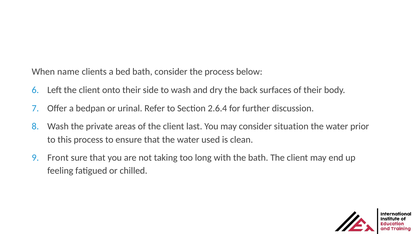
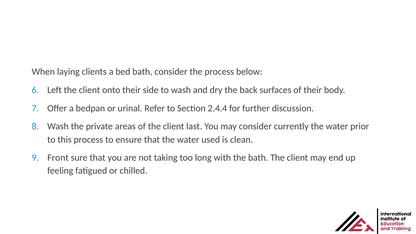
name: name -> laying (68, 72)
2.6.4: 2.6.4 -> 2.4.4 (217, 108)
situation: situation -> currently (291, 127)
